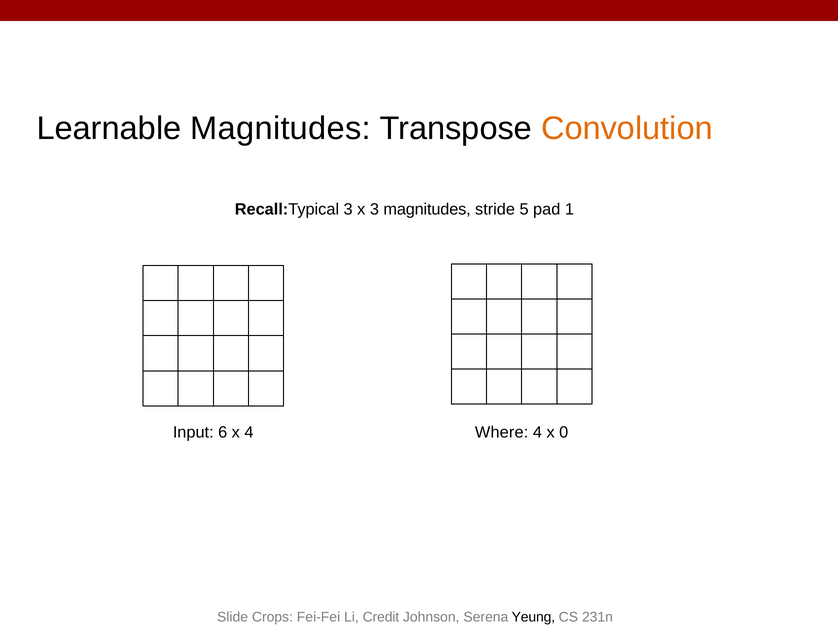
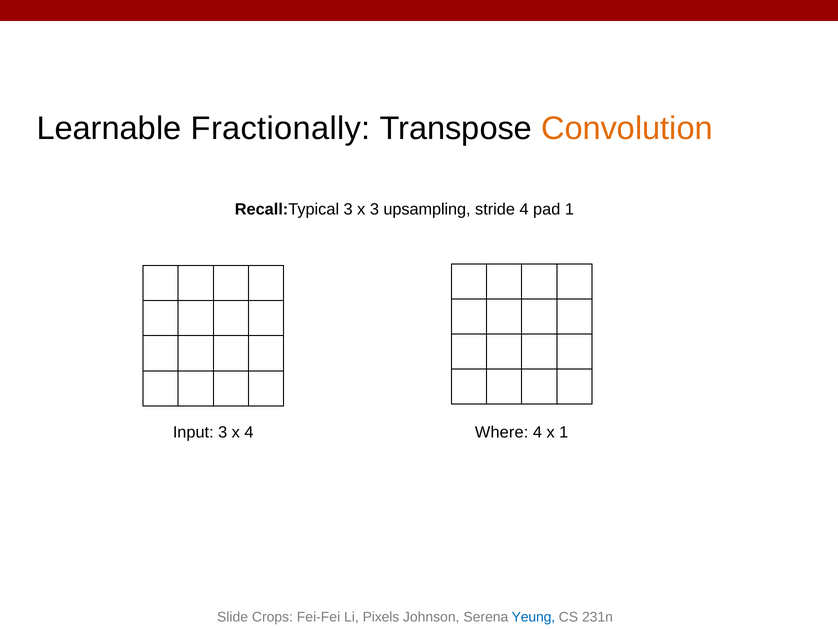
Learnable Magnitudes: Magnitudes -> Fractionally (281, 128)
3 magnitudes: magnitudes -> upsampling (427, 209)
stride 5: 5 -> 4 (524, 209)
Input 6: 6 -> 3 (223, 432)
x 0: 0 -> 1 (564, 432)
Credit: Credit -> Pixels (381, 617)
Yeung colour: black -> blue (533, 617)
